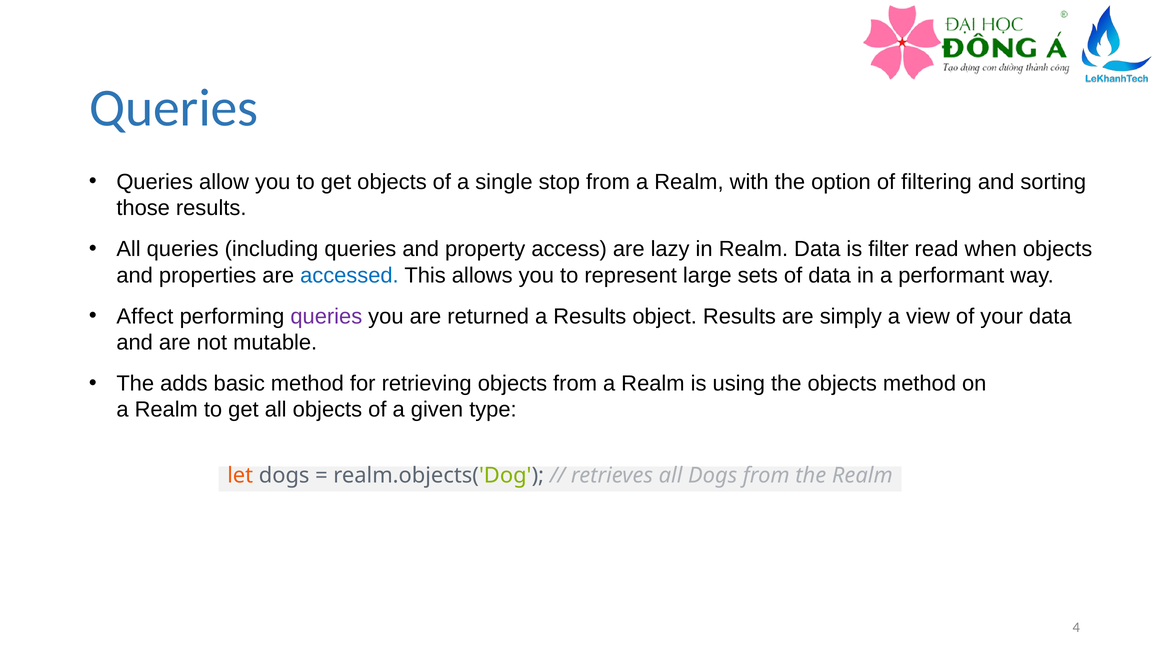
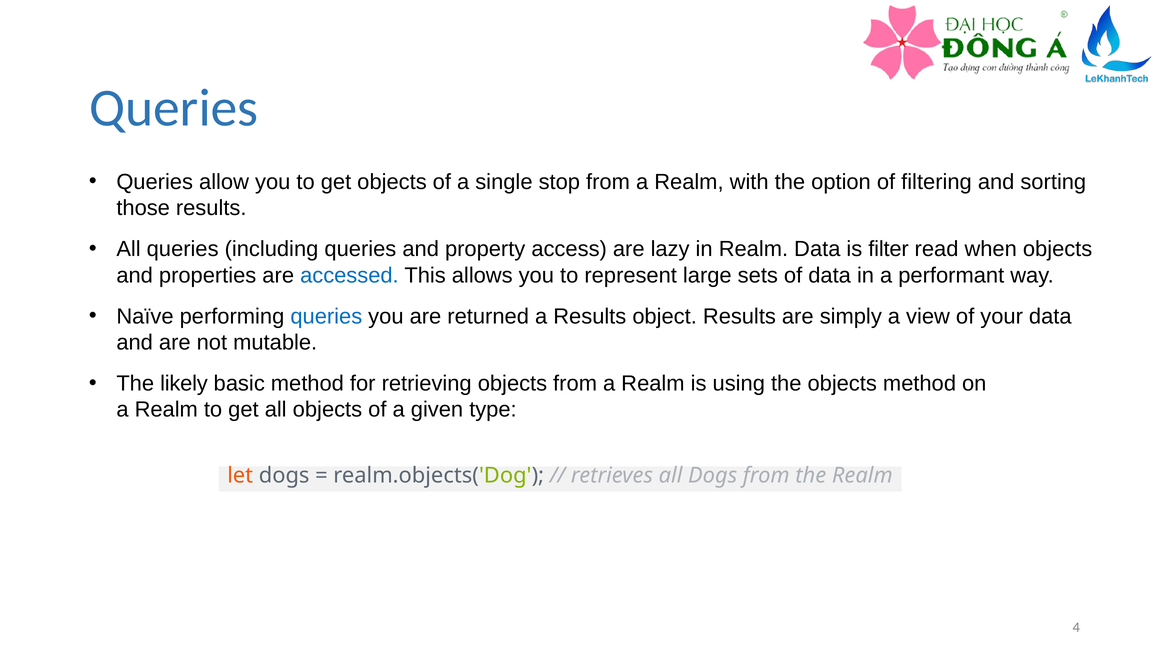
Affect: Affect -> Naïve (145, 317)
queries colour: purple -> blue (326, 317)
adds: adds -> likely (184, 384)
